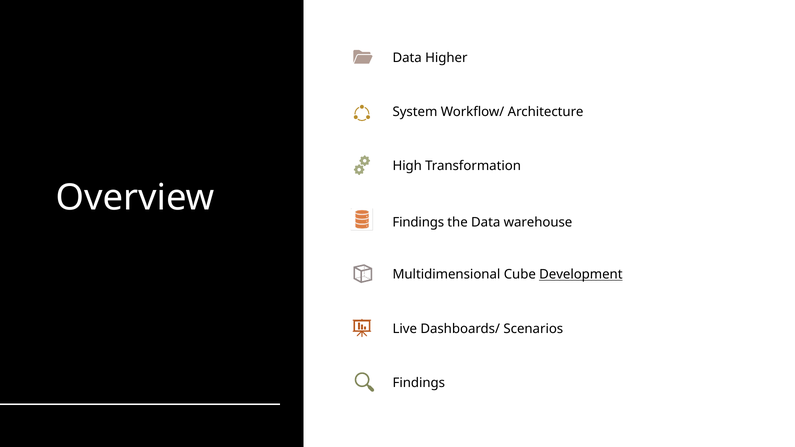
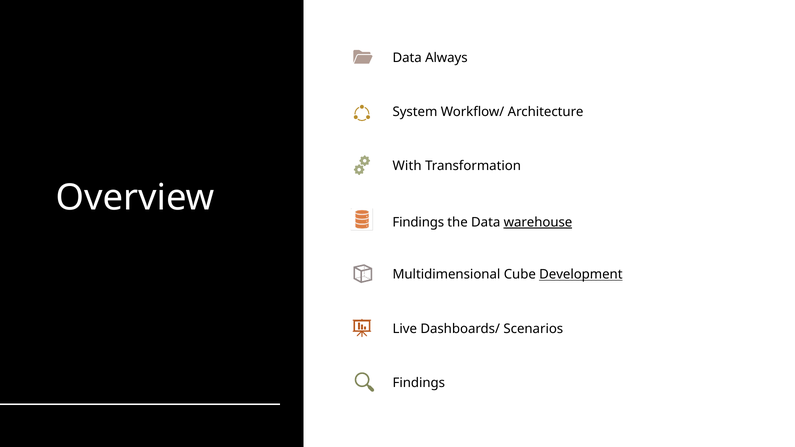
Higher: Higher -> Always (446, 58)
High: High -> With (407, 166)
warehouse underline: none -> present (538, 222)
